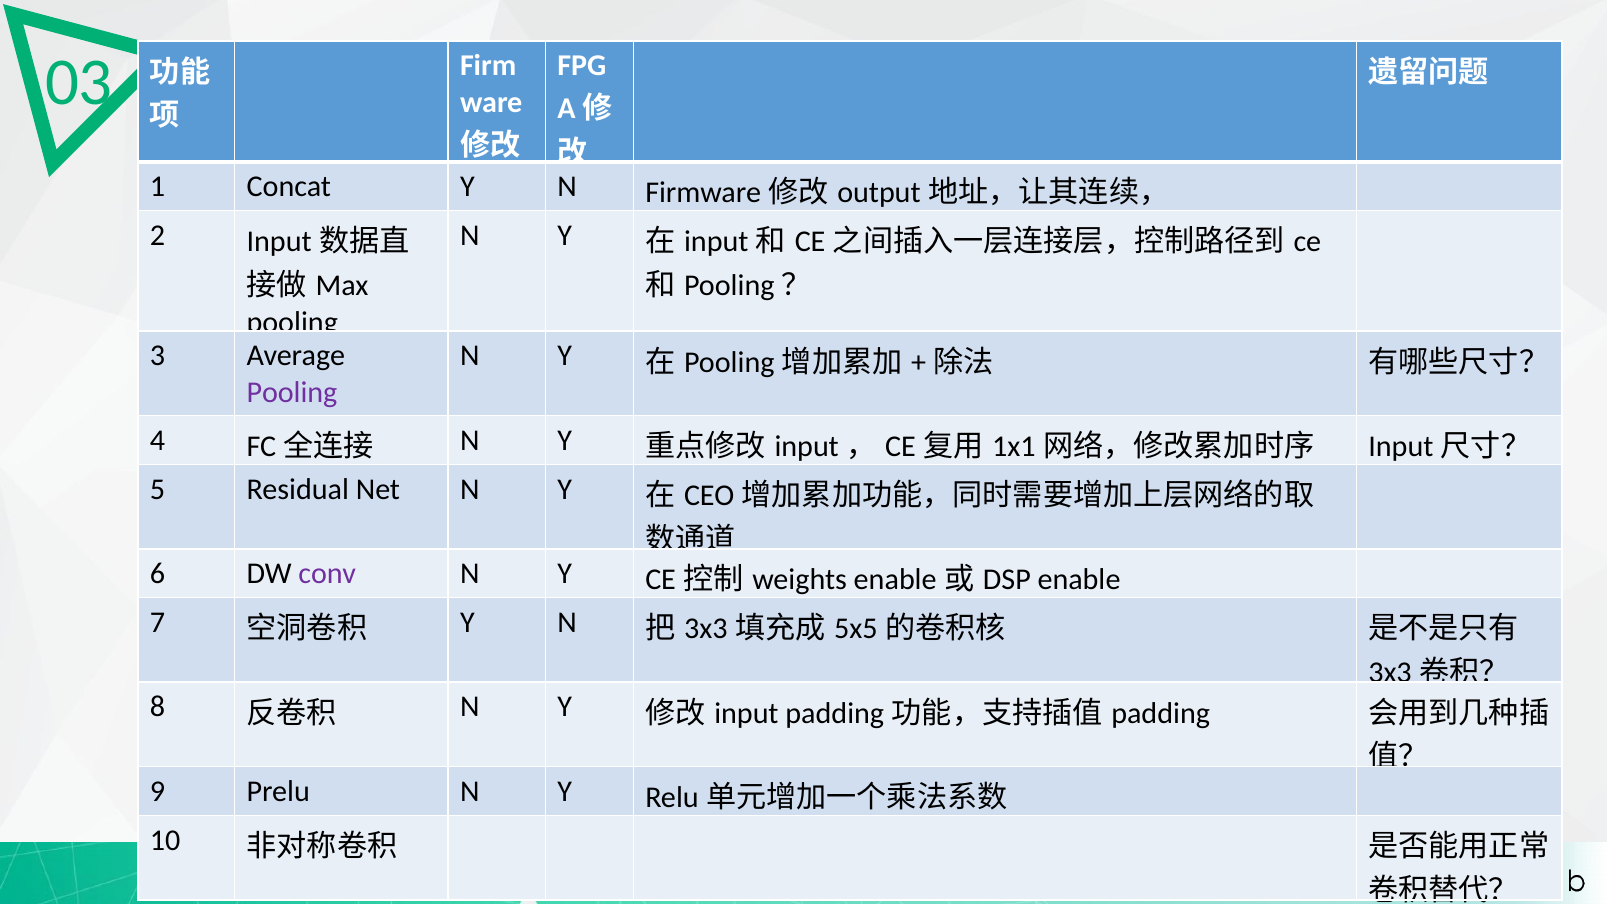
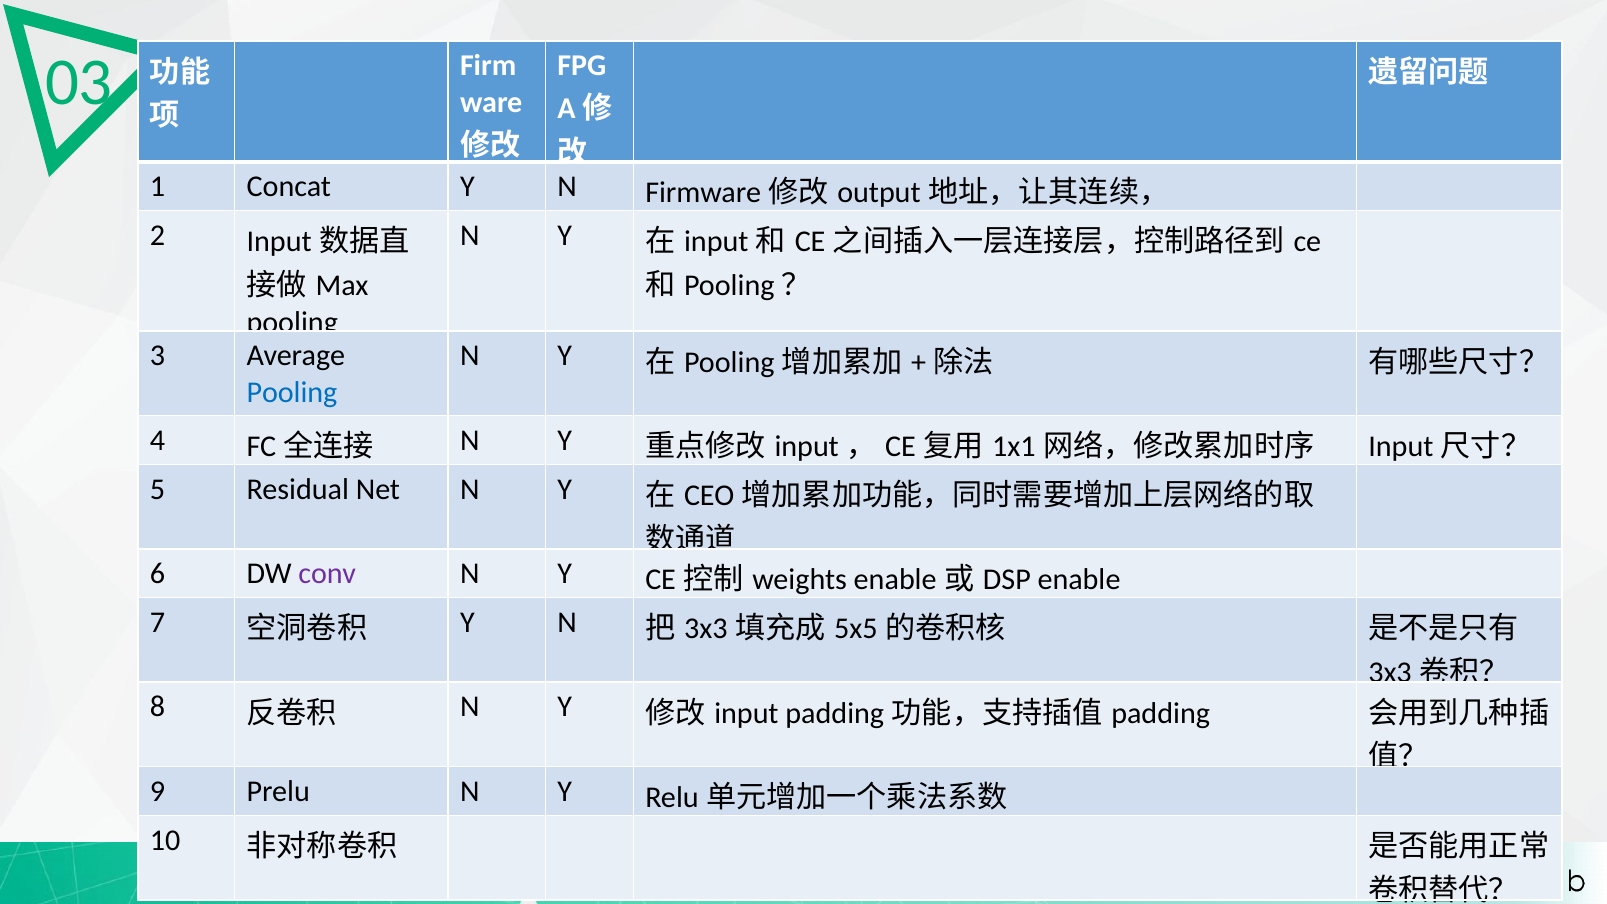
Pooling colour: purple -> blue (292, 393)
